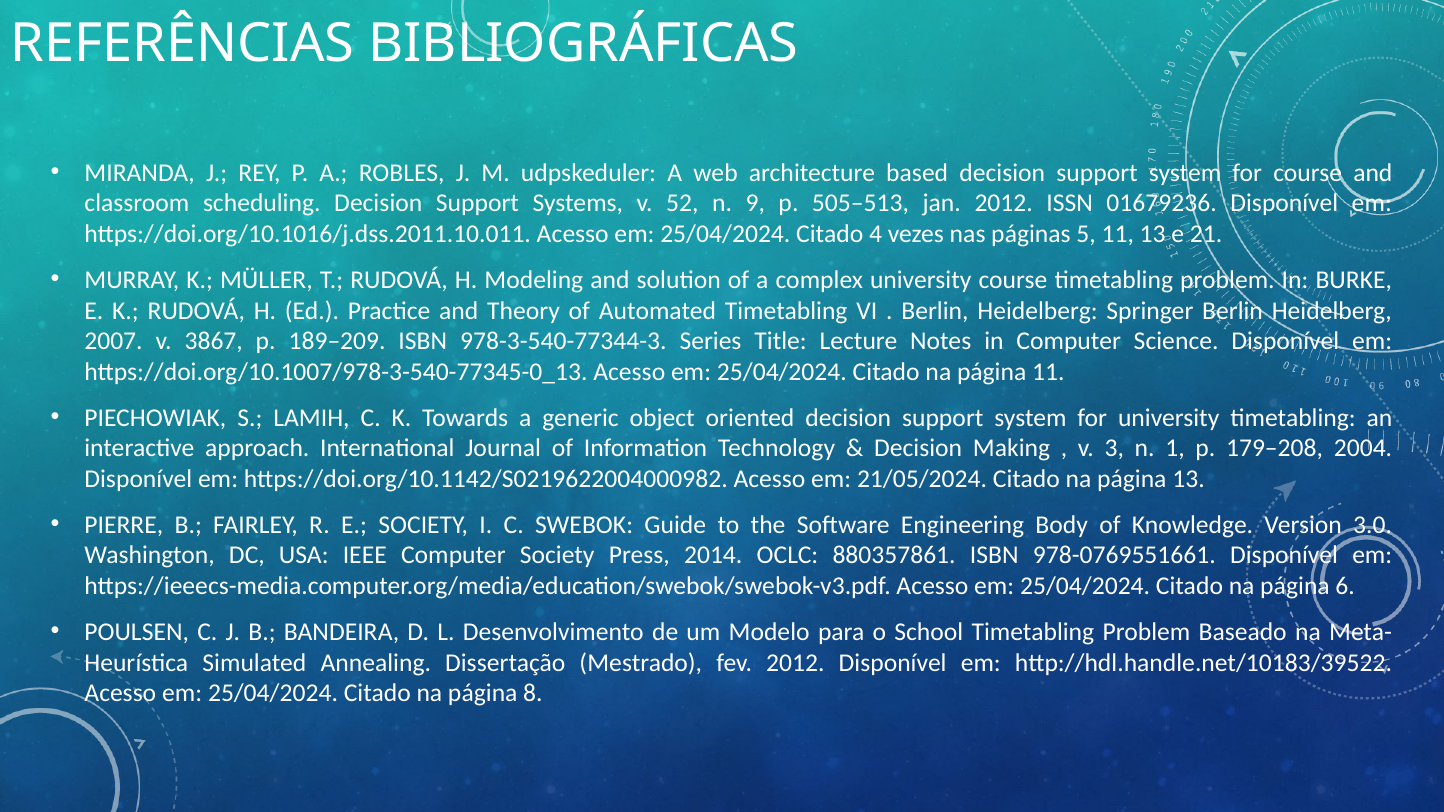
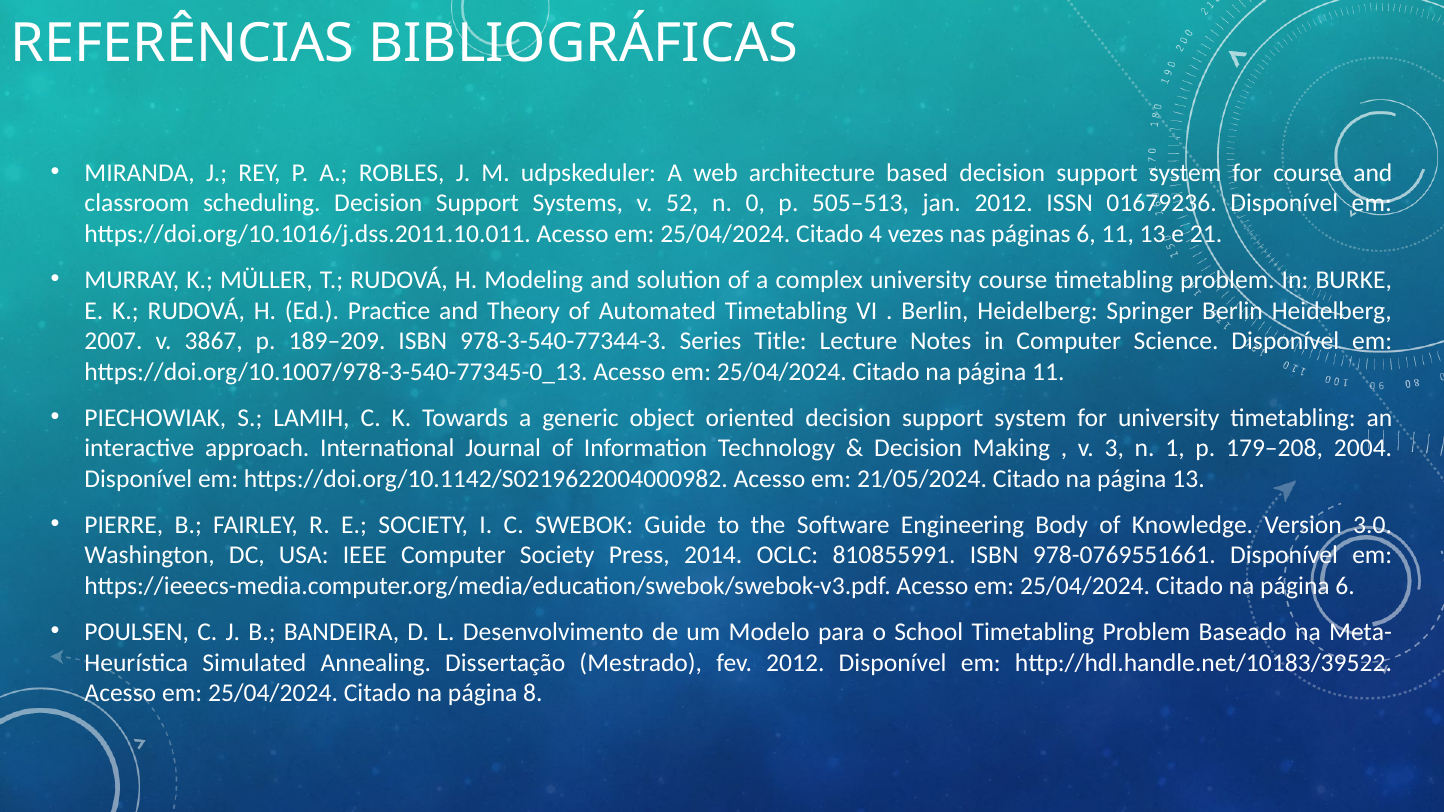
9: 9 -> 0 (755, 204)
páginas 5: 5 -> 6 (1086, 234)
880357861: 880357861 -> 810855991 (894, 556)
